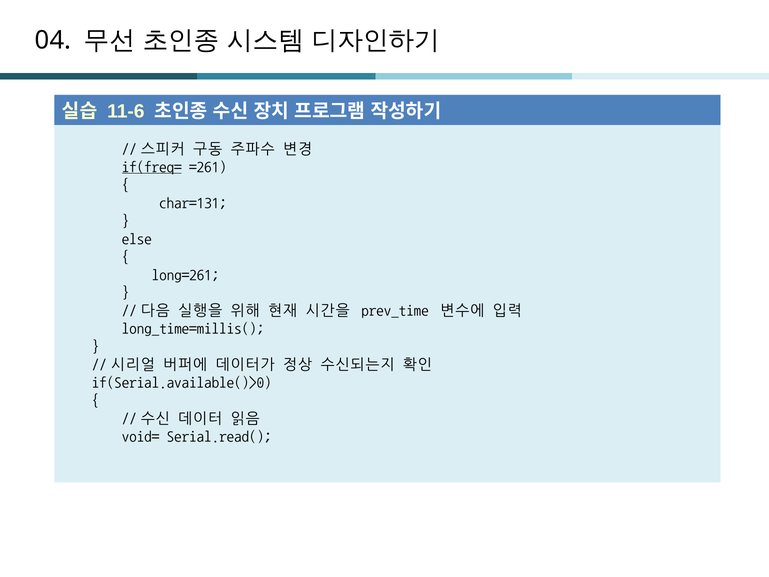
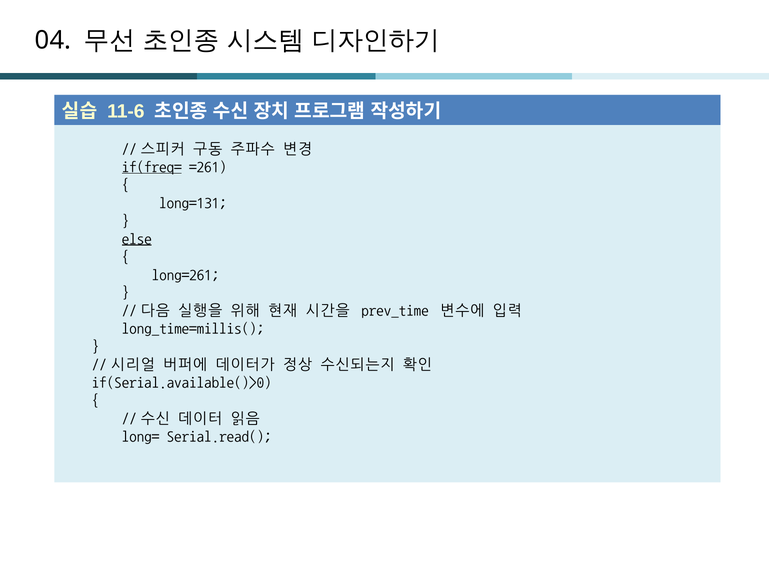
char=131: char=131 -> long=131 (193, 203)
else underline: none -> present (137, 239)
void=: void= -> long= (141, 436)
